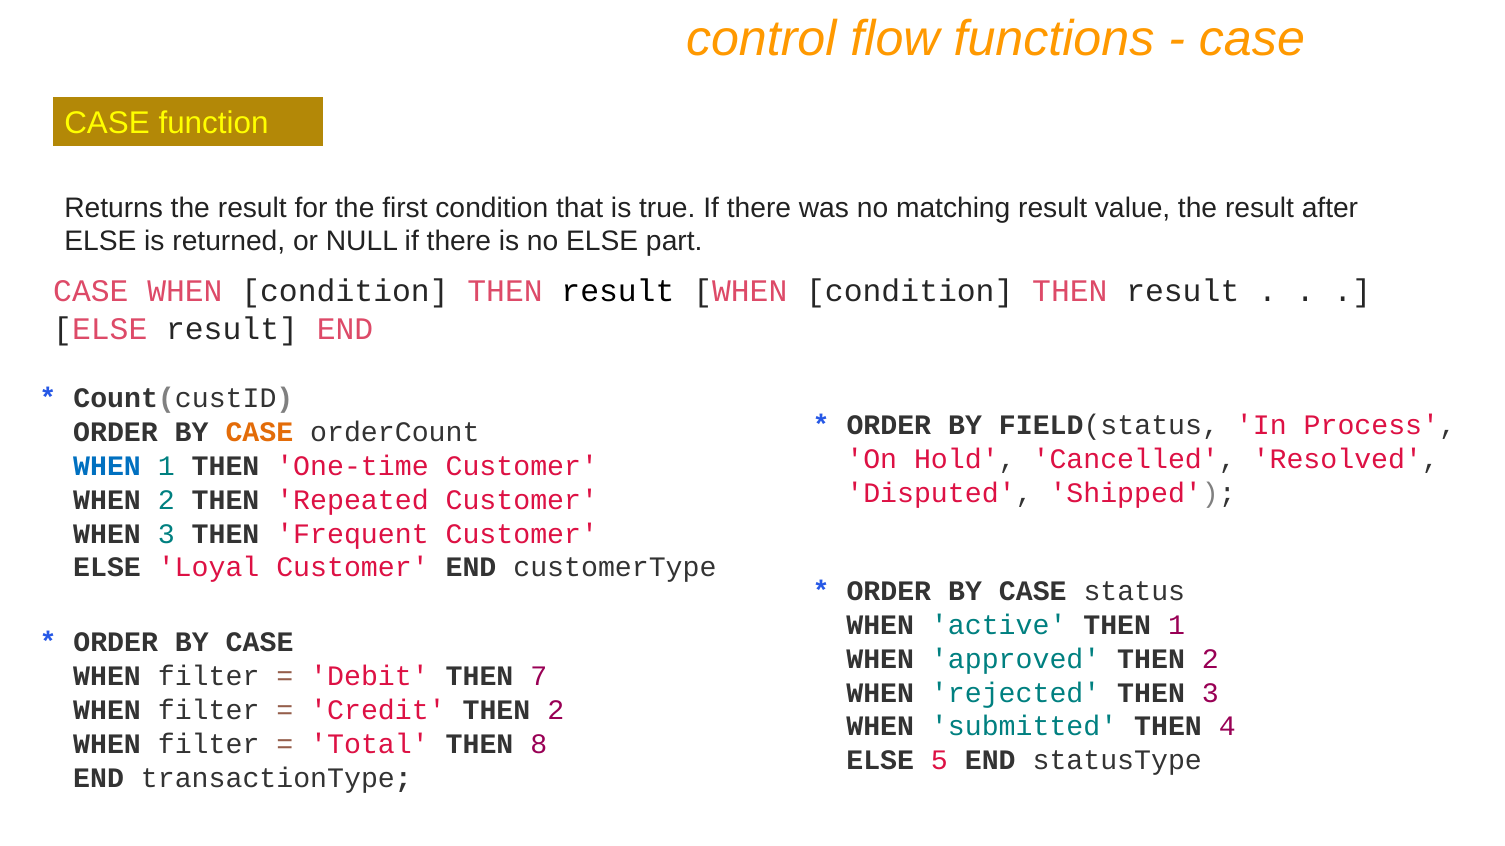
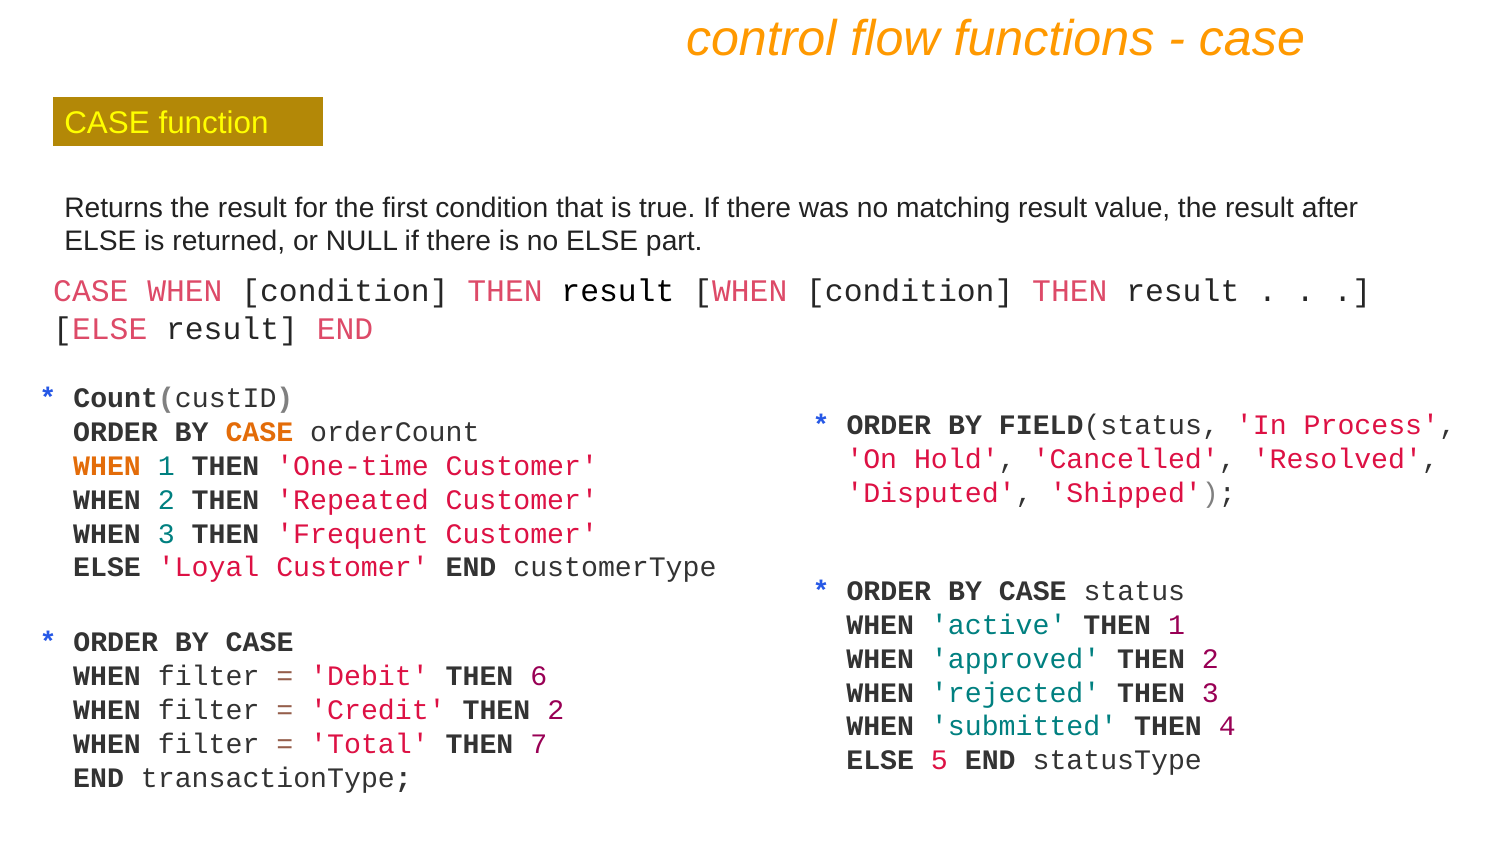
WHEN colour: blue -> orange (107, 466)
7: 7 -> 6 (539, 677)
8: 8 -> 7 (539, 744)
